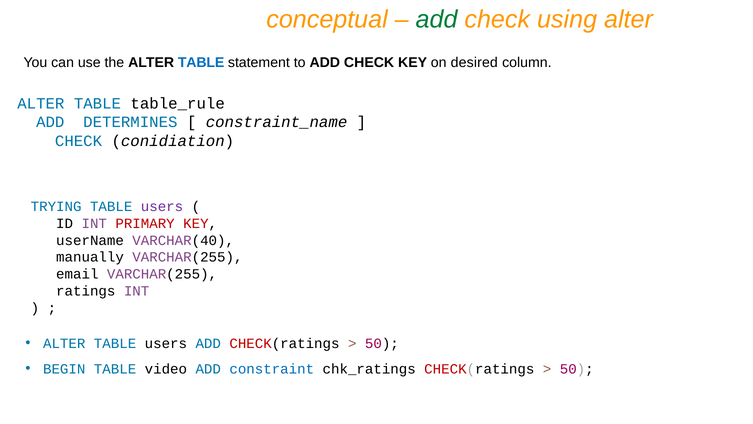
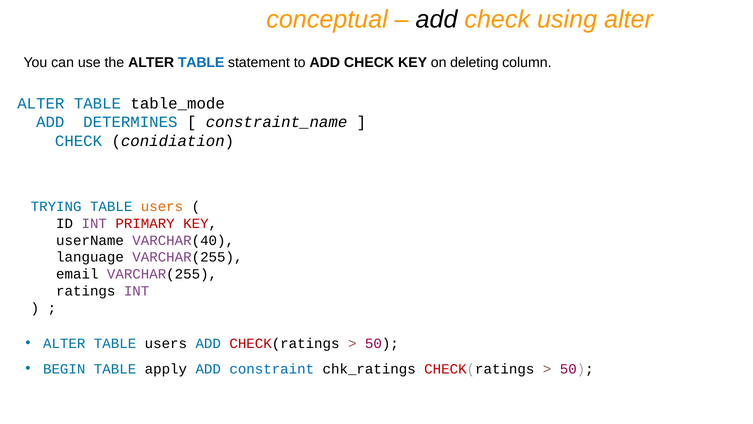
add colour: green -> black (437, 20)
desired: desired -> deleting (474, 63)
table_rule: table_rule -> table_mode (178, 103)
users colour: purple -> orange (162, 206)
manually: manually -> language (90, 257)
video: video -> apply (166, 369)
